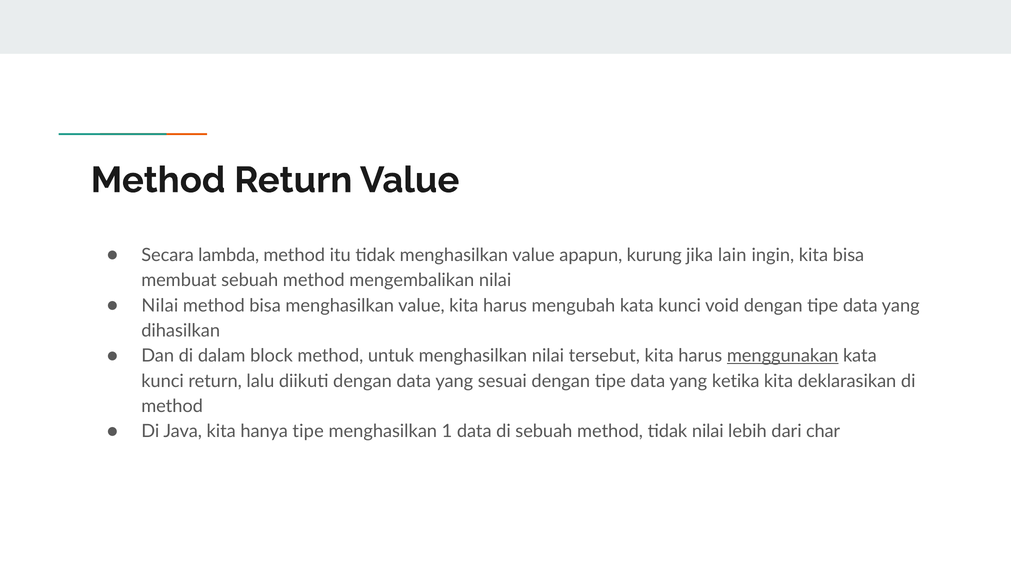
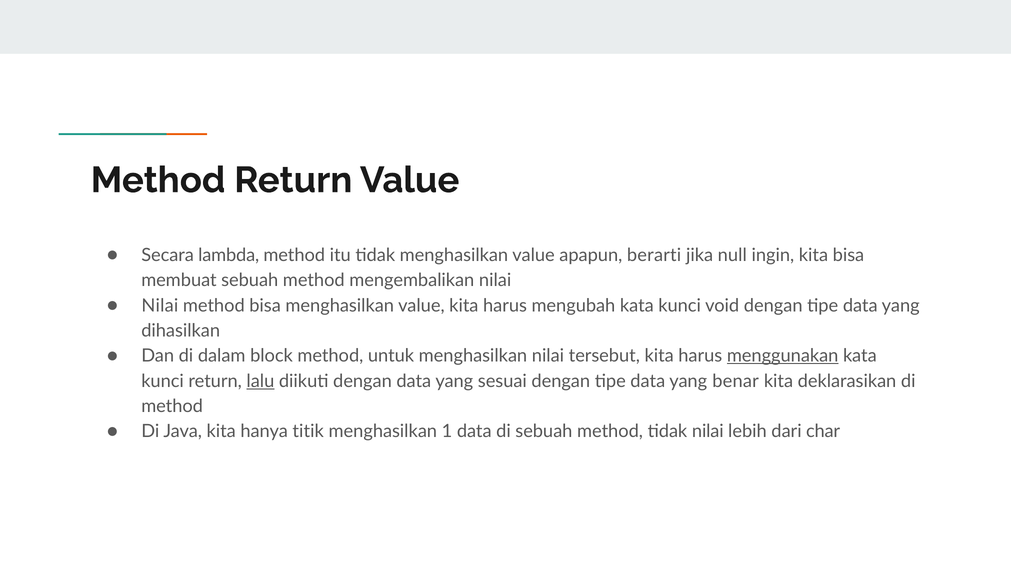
kurung: kurung -> berarti (654, 255)
lain: lain -> null (732, 255)
lalu underline: none -> present (260, 381)
ketika: ketika -> benar (736, 381)
hanya tipe: tipe -> titik (308, 432)
